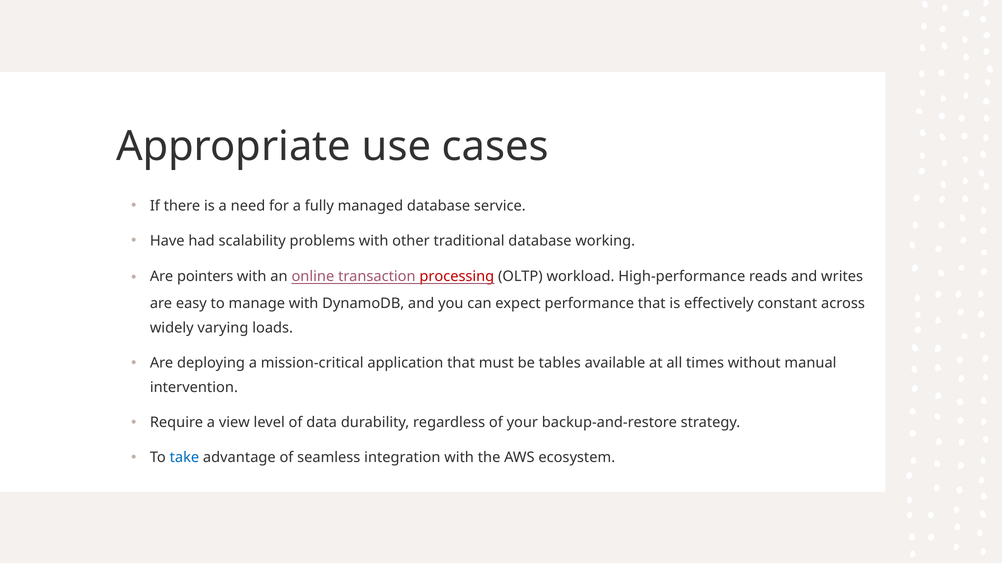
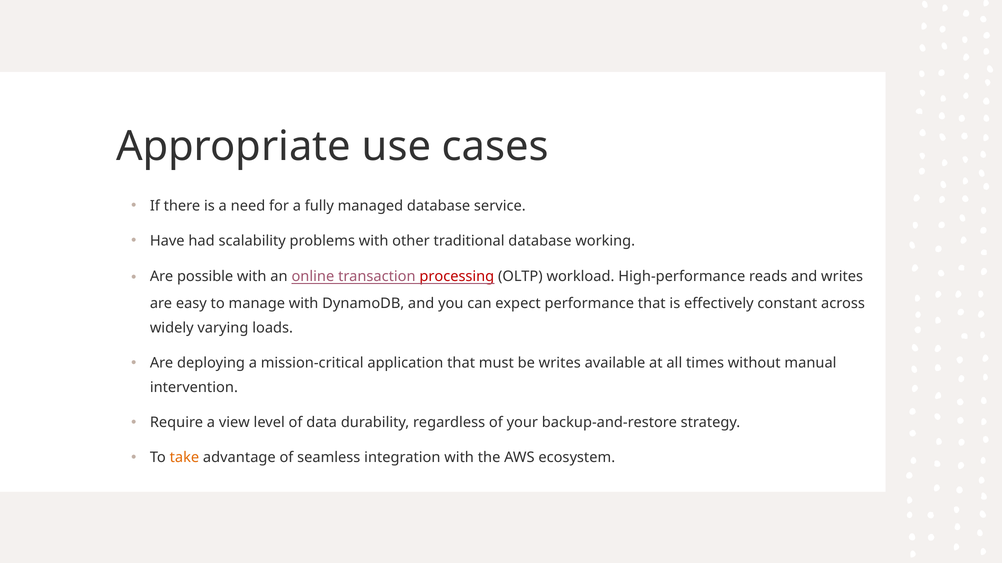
pointers: pointers -> possible (205, 277)
be tables: tables -> writes (560, 363)
take colour: blue -> orange (184, 458)
